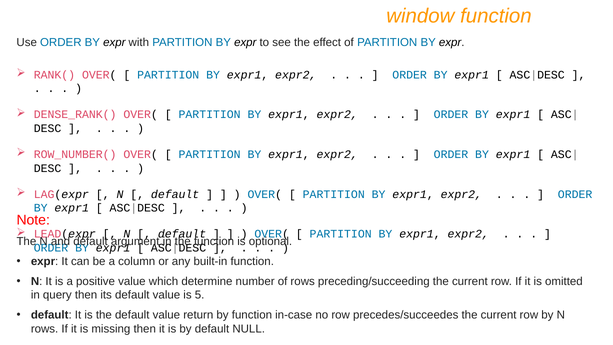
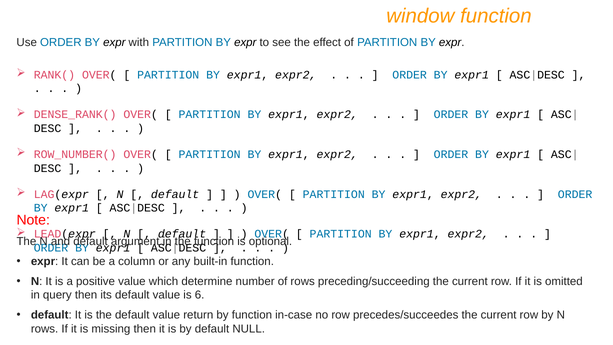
5: 5 -> 6 (200, 295)
